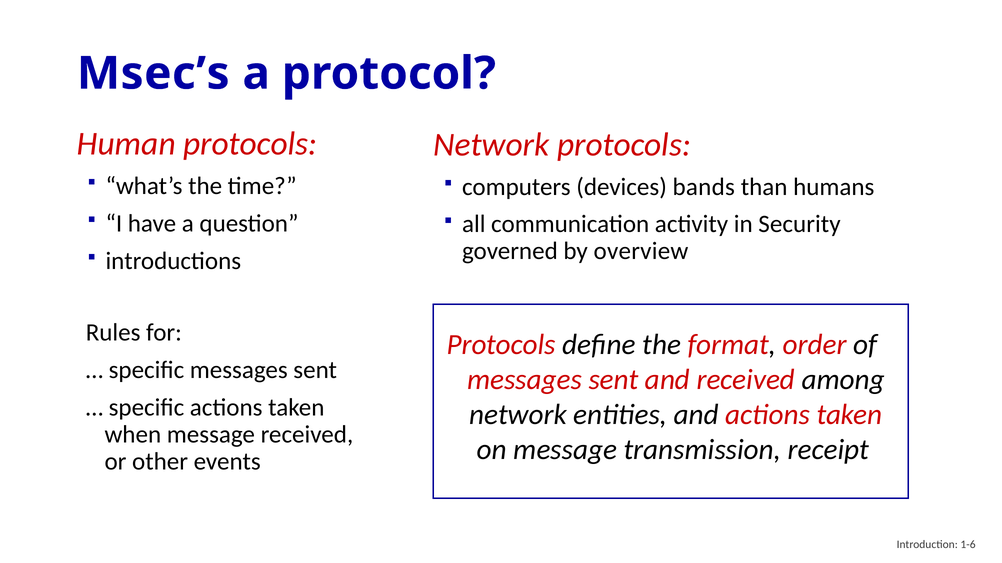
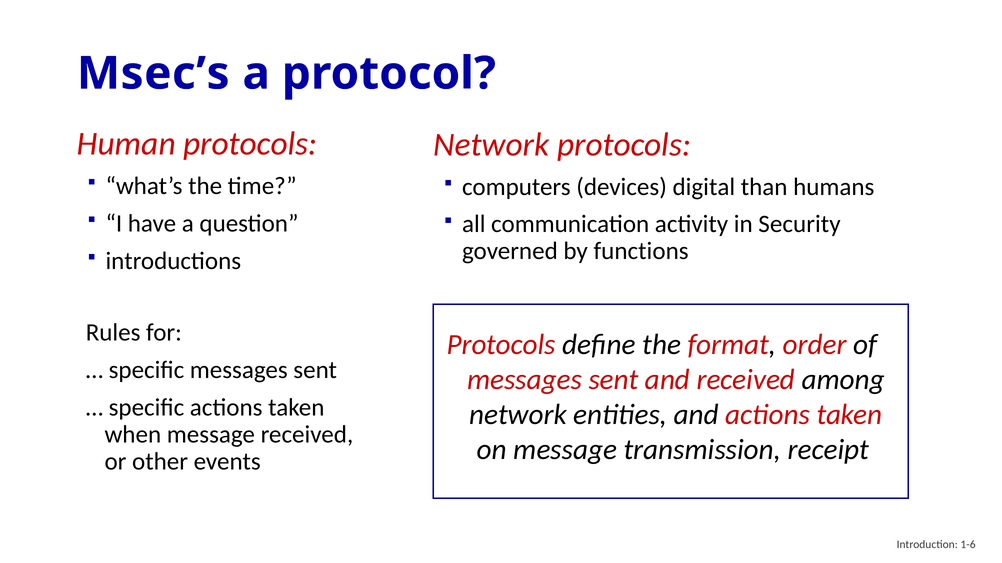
bands: bands -> digital (704, 187)
overview: overview -> functions (641, 251)
